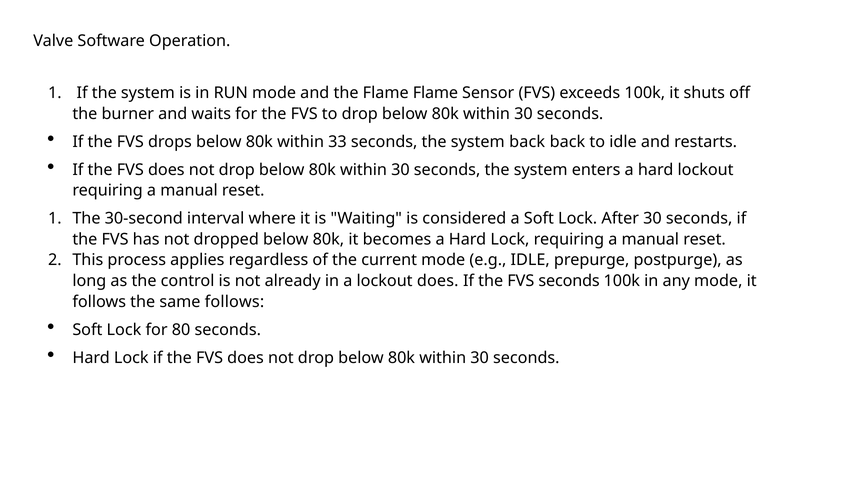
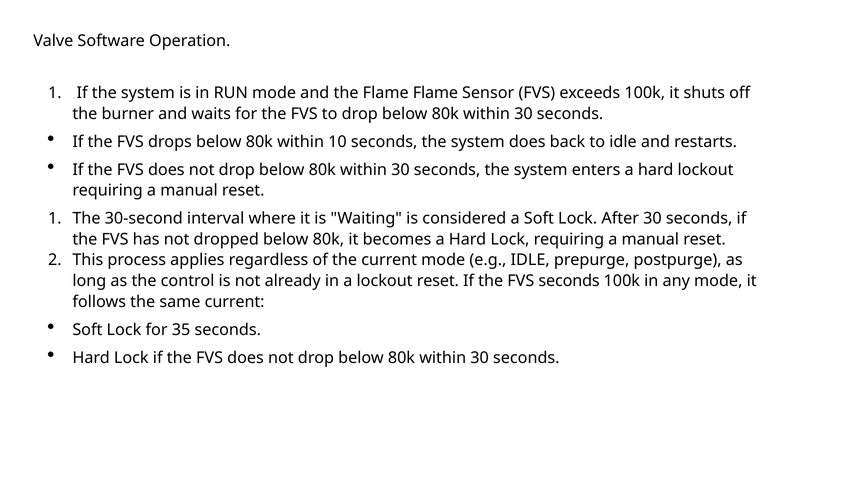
33: 33 -> 10 (337, 142)
system back: back -> does (527, 142)
lockout does: does -> reset (438, 281)
same follows: follows -> current (235, 302)
80: 80 -> 35 (181, 330)
